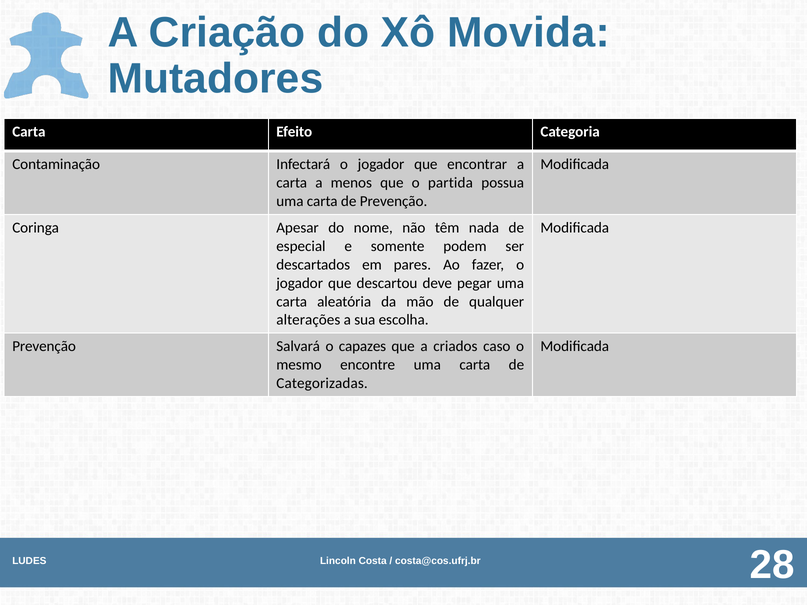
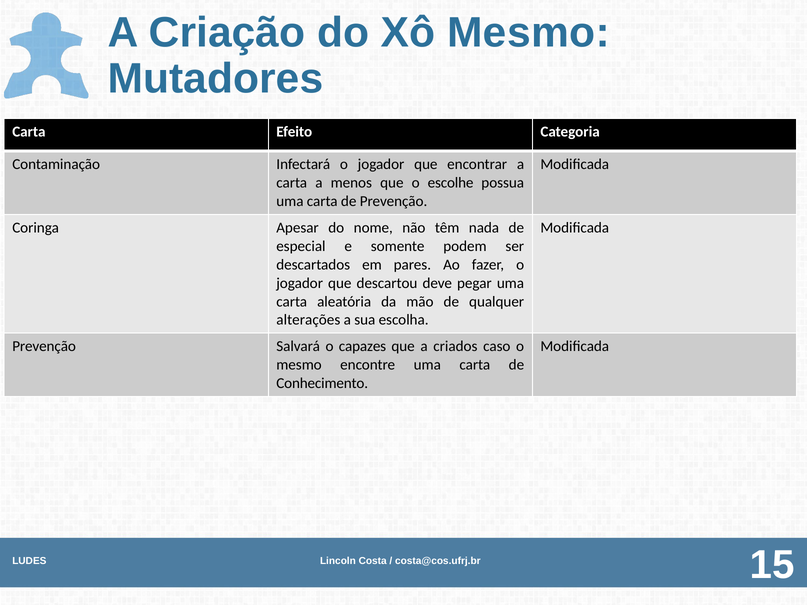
Xô Movida: Movida -> Mesmo (529, 33)
partida: partida -> escolhe (451, 183)
Categorizadas: Categorizadas -> Conhecimento (322, 383)
28: 28 -> 15 (772, 565)
